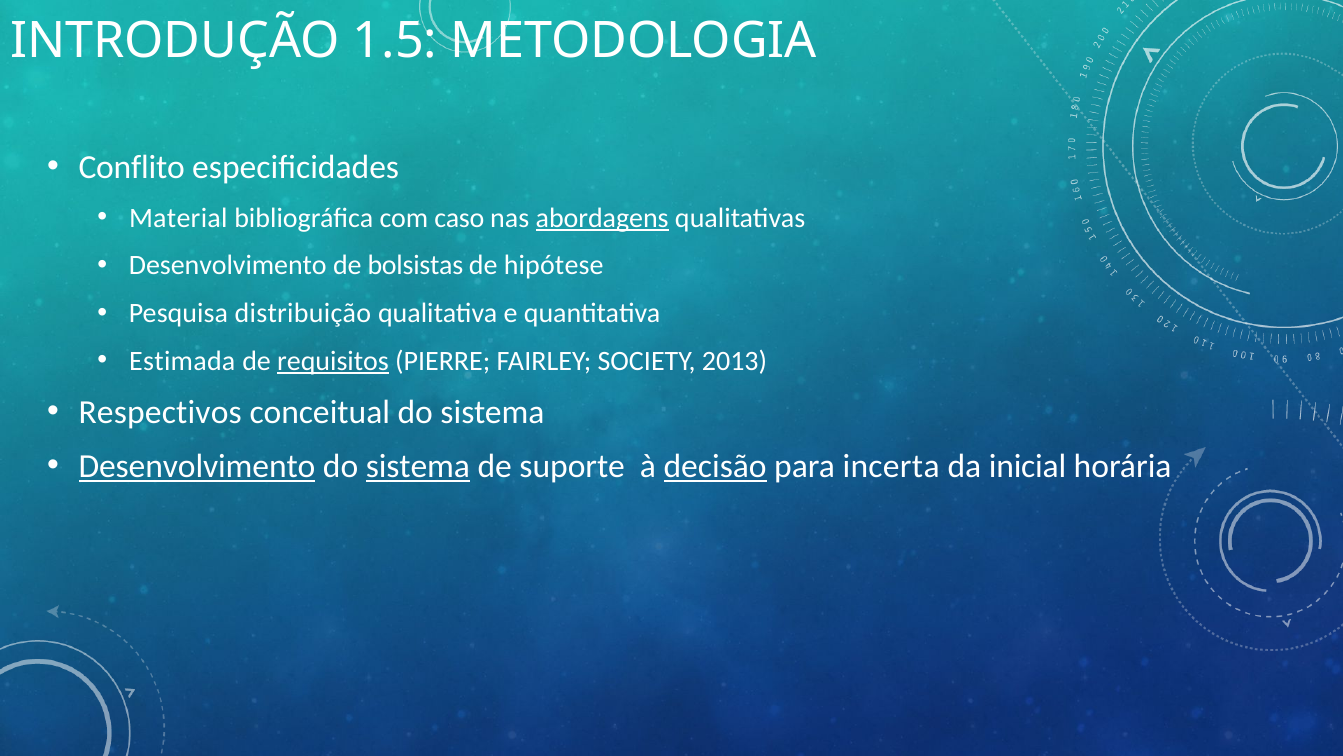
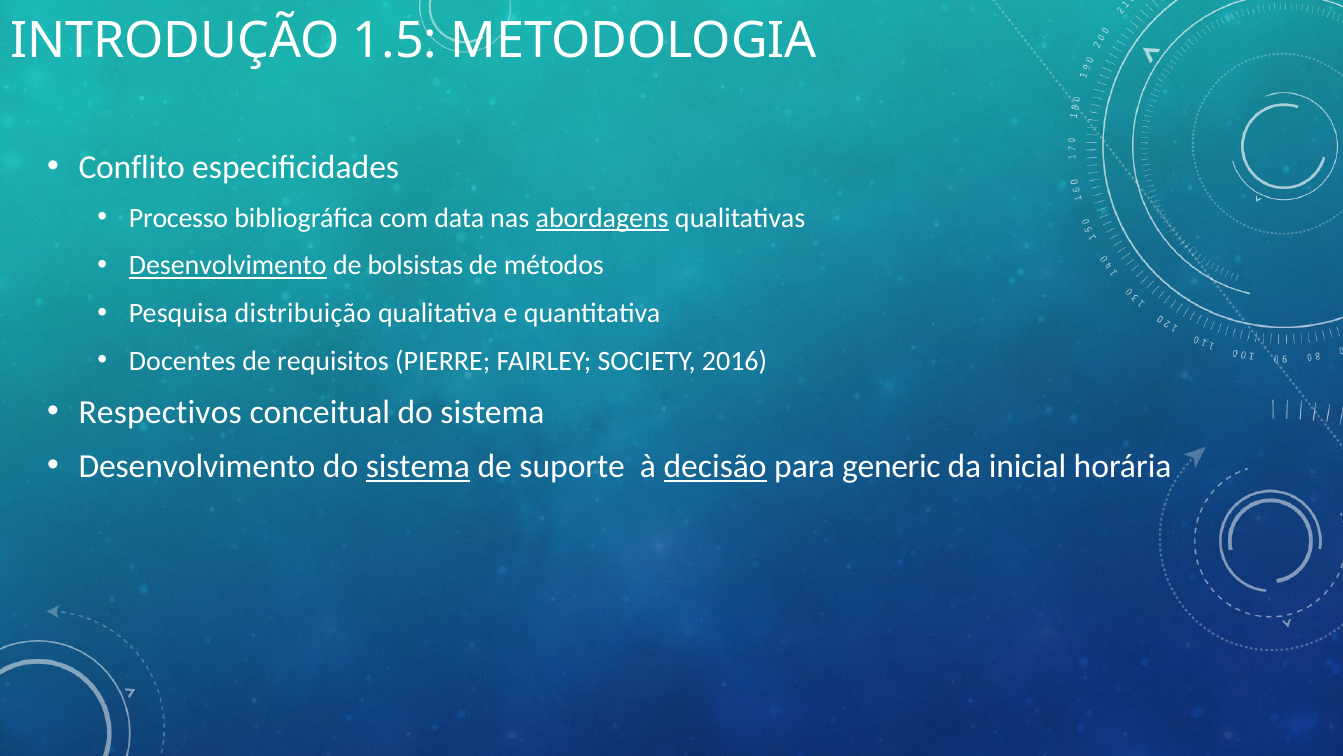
Material: Material -> Processo (179, 218)
caso: caso -> data (459, 218)
Desenvolvimento underline: none -> present (228, 266)
hipótese: hipótese -> métodos (554, 266)
Estimada: Estimada -> Docentes (182, 361)
requisitos underline: present -> none (333, 361)
2013: 2013 -> 2016 (735, 361)
Desenvolvimento underline: present -> none (197, 466)
incerta: incerta -> generic (891, 466)
